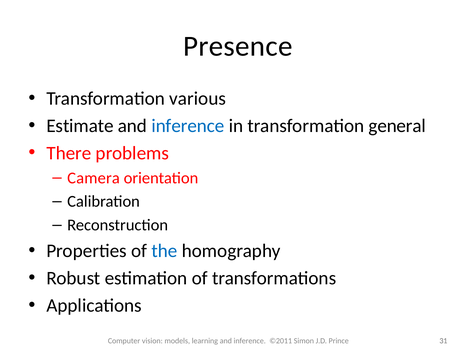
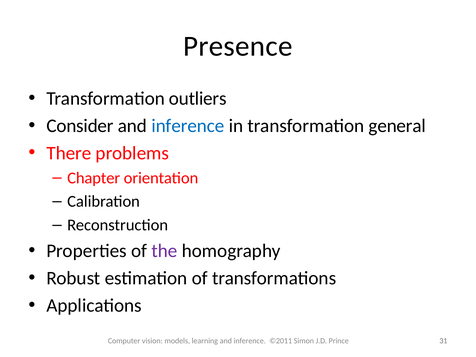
various: various -> outliers (198, 99)
Estimate: Estimate -> Consider (80, 126)
Camera: Camera -> Chapter (94, 178)
the colour: blue -> purple (164, 251)
